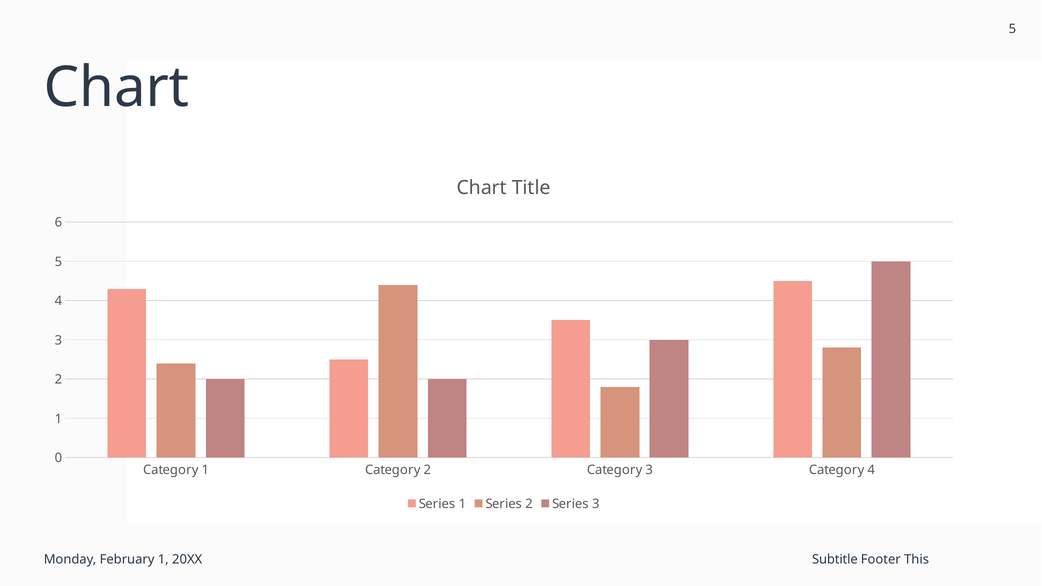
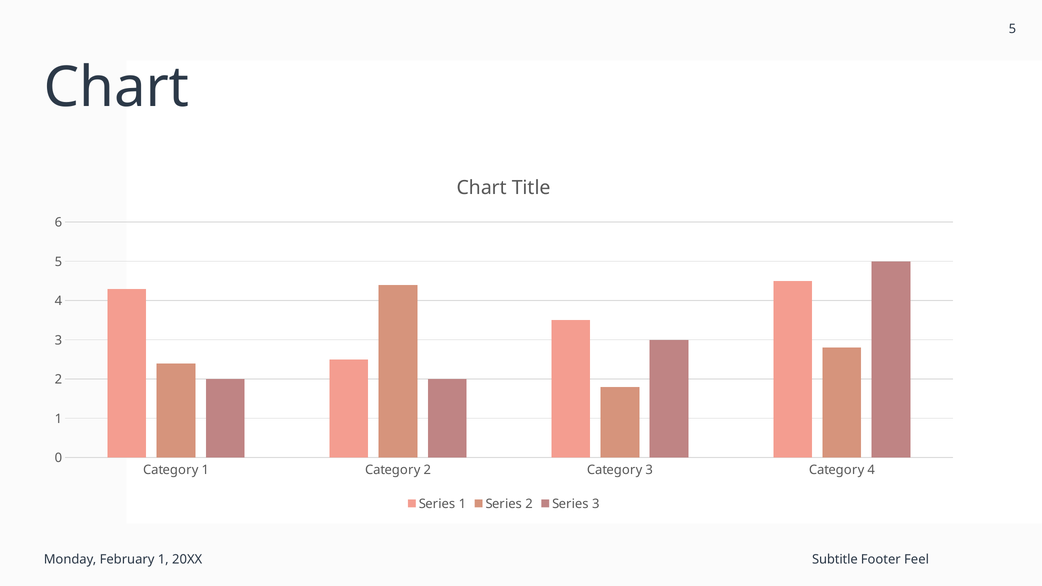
This: This -> Feel (917, 560)
